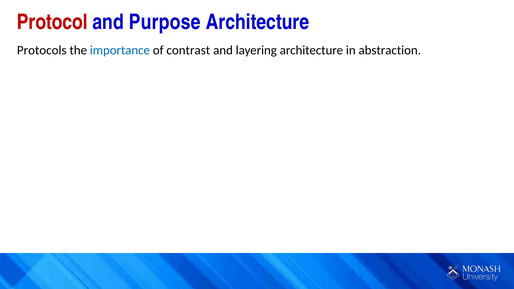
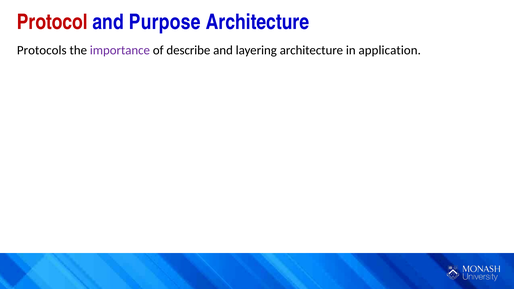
importance colour: blue -> purple (120, 50)
contrast: contrast -> describe (188, 50)
abstraction: abstraction -> application (390, 50)
